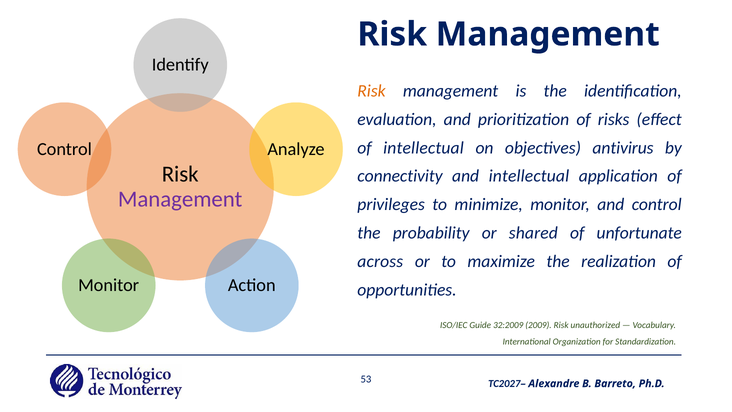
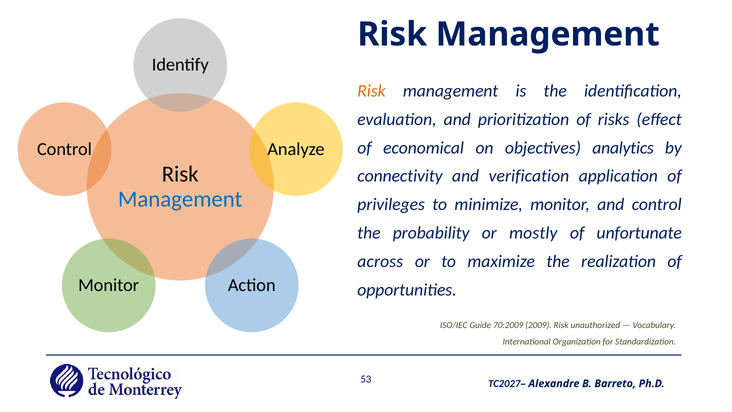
of intellectual: intellectual -> economical (424, 148)
antivirus: antivirus -> analytics (623, 148)
and intellectual: intellectual -> verification (529, 176)
Management colour: purple -> blue (180, 199)
shared: shared -> mostly (533, 233)
32:2009: 32:2009 -> 70:2009 (508, 325)
